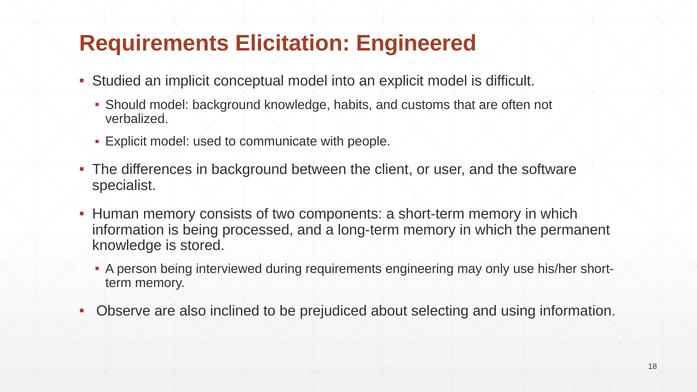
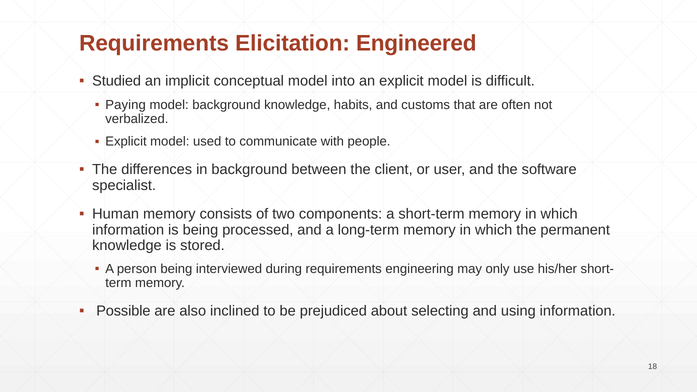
Should: Should -> Paying (126, 105)
Observe: Observe -> Possible (123, 311)
